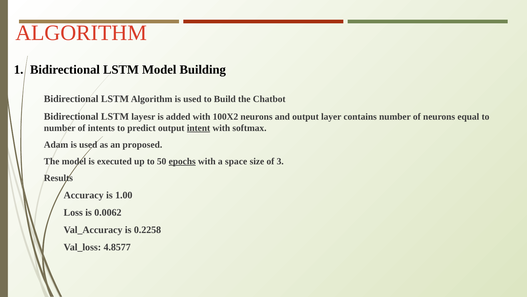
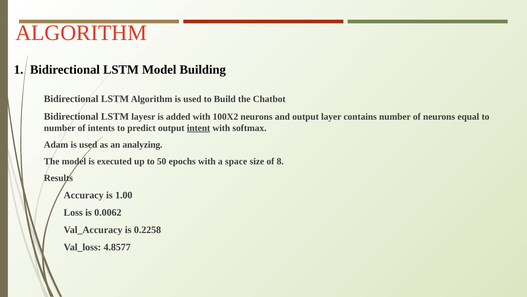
proposed: proposed -> analyzing (143, 144)
epochs underline: present -> none (182, 161)
3: 3 -> 8 (280, 161)
